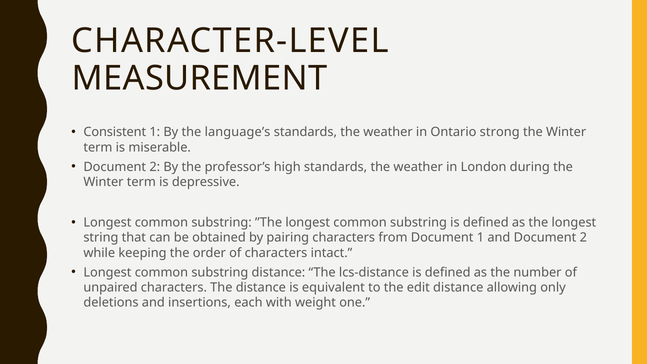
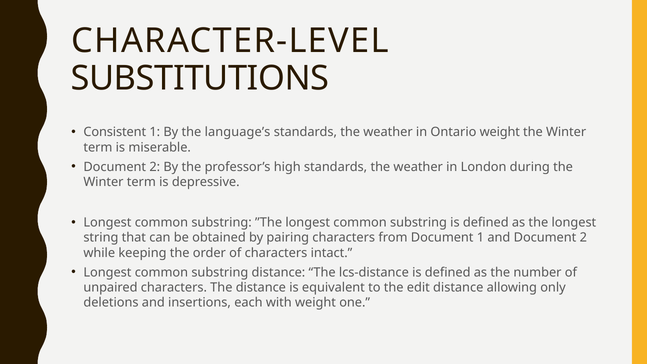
MEASUREMENT: MEASUREMENT -> SUBSTITUTIONS (200, 78)
Ontario strong: strong -> weight (500, 132)
